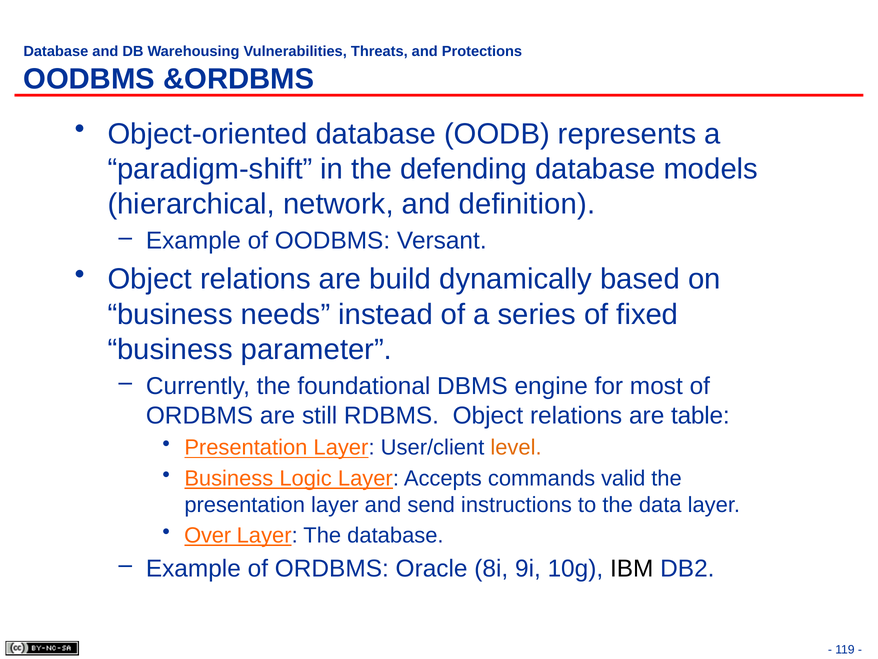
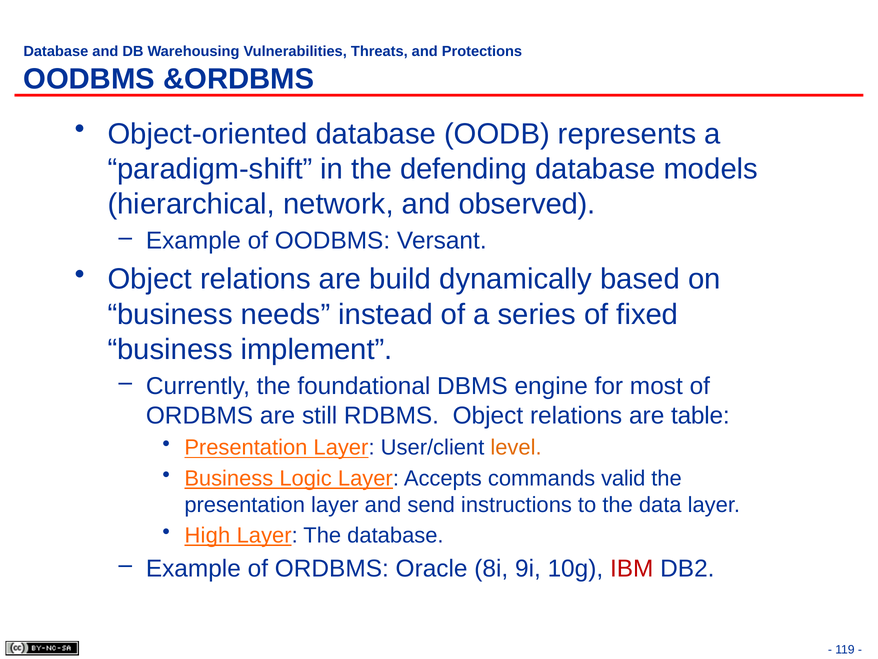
definition: definition -> observed (527, 204)
parameter: parameter -> implement (317, 349)
Over: Over -> High (207, 535)
IBM colour: black -> red (632, 568)
